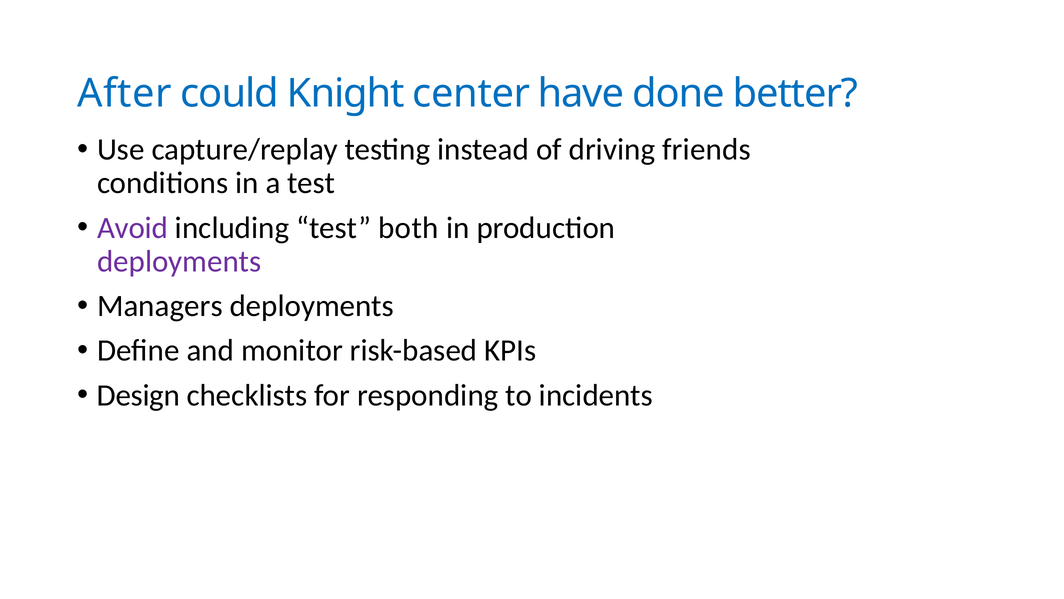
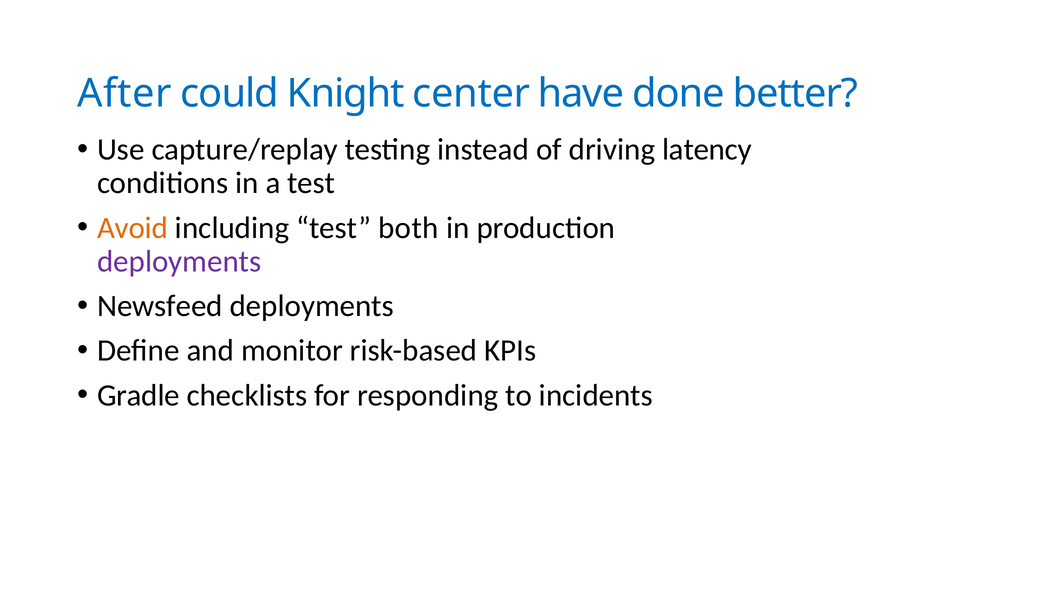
friends: friends -> latency (707, 149)
Avoid colour: purple -> orange (133, 228)
Managers: Managers -> Newsfeed (160, 306)
Design: Design -> Gradle (138, 395)
